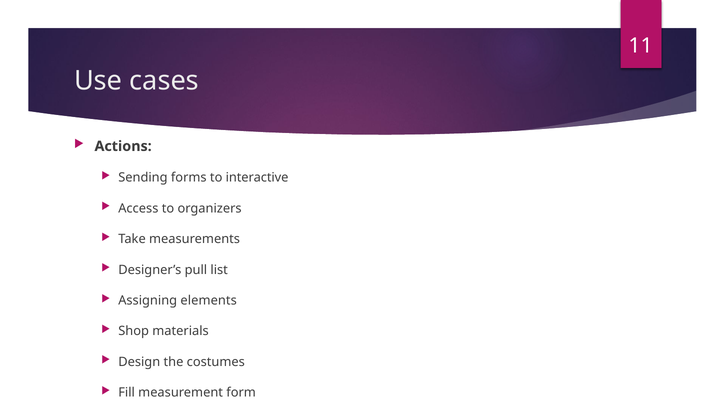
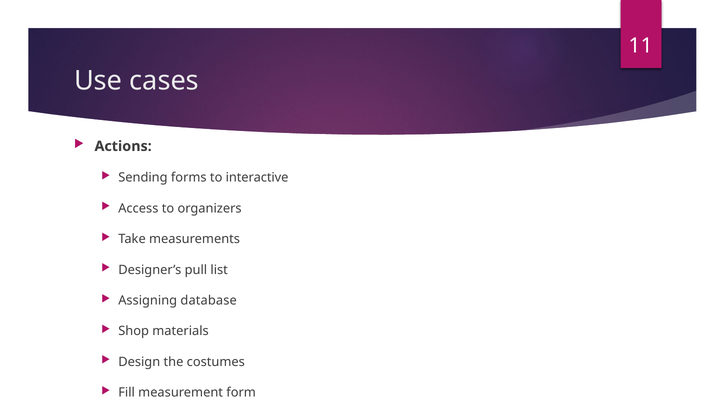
elements: elements -> database (209, 300)
